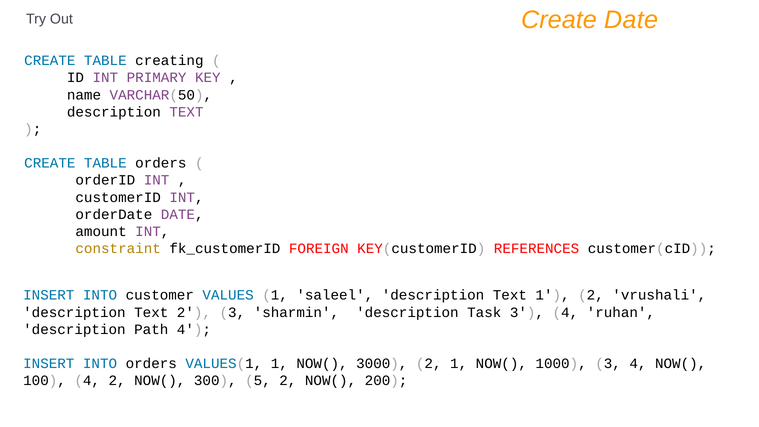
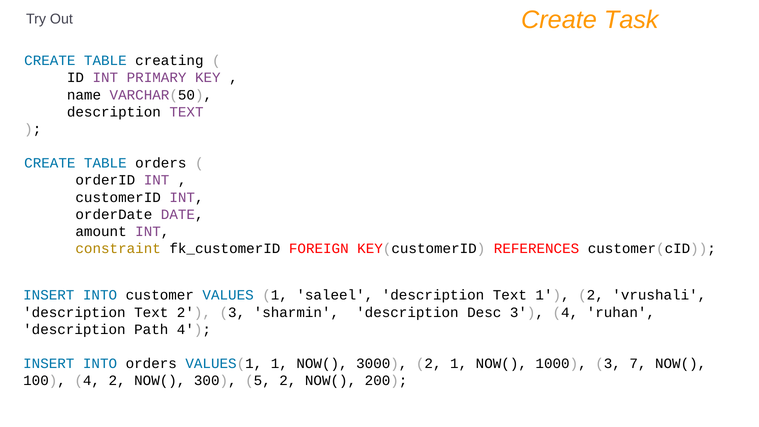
Create Date: Date -> Task (631, 20)
Task: Task -> Desc (484, 312)
1000 3 4: 4 -> 7 (638, 363)
